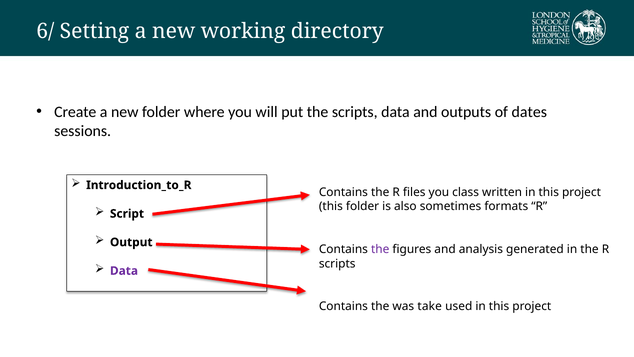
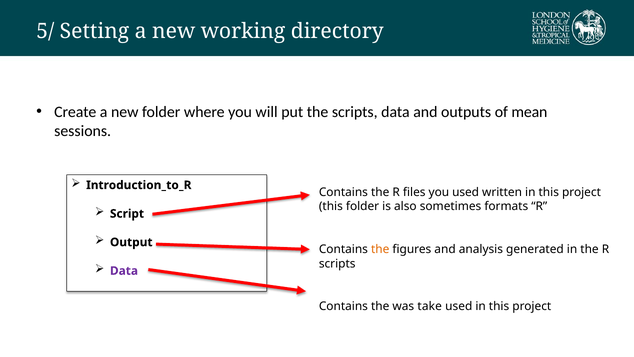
6/: 6/ -> 5/ (45, 31)
dates: dates -> mean (529, 112)
you class: class -> used (466, 192)
the colour: purple -> orange (380, 249)
